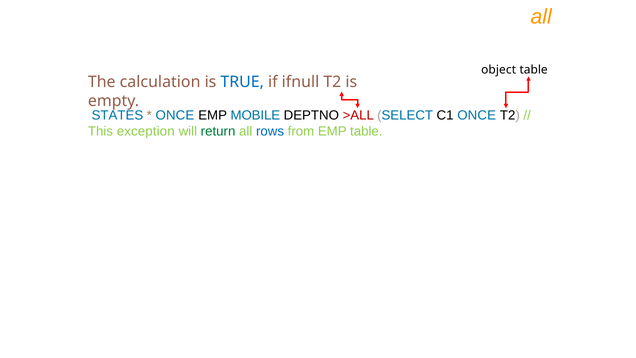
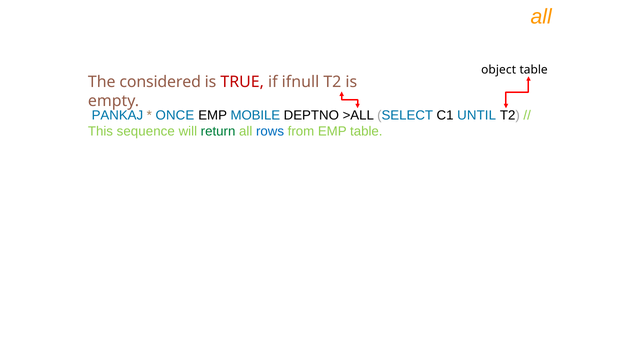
calculation: calculation -> considered (160, 82)
TRUE colour: blue -> red (242, 82)
STATES: STATES -> PANKAJ (117, 115)
>ALL colour: red -> black (358, 115)
C1 ONCE: ONCE -> UNTIL (477, 115)
exception: exception -> sequence (146, 131)
